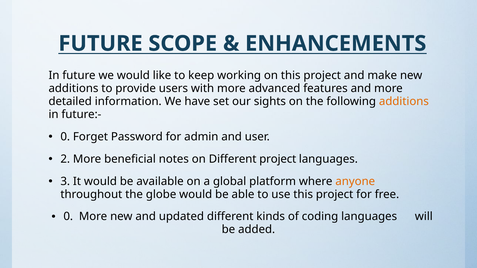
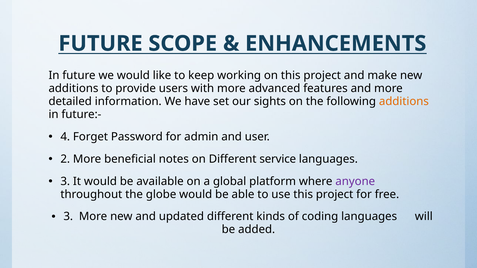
0: 0 -> 4 (65, 137)
Different project: project -> service (278, 159)
anyone colour: orange -> purple (355, 182)
0: 0 -> 3 (68, 217)
